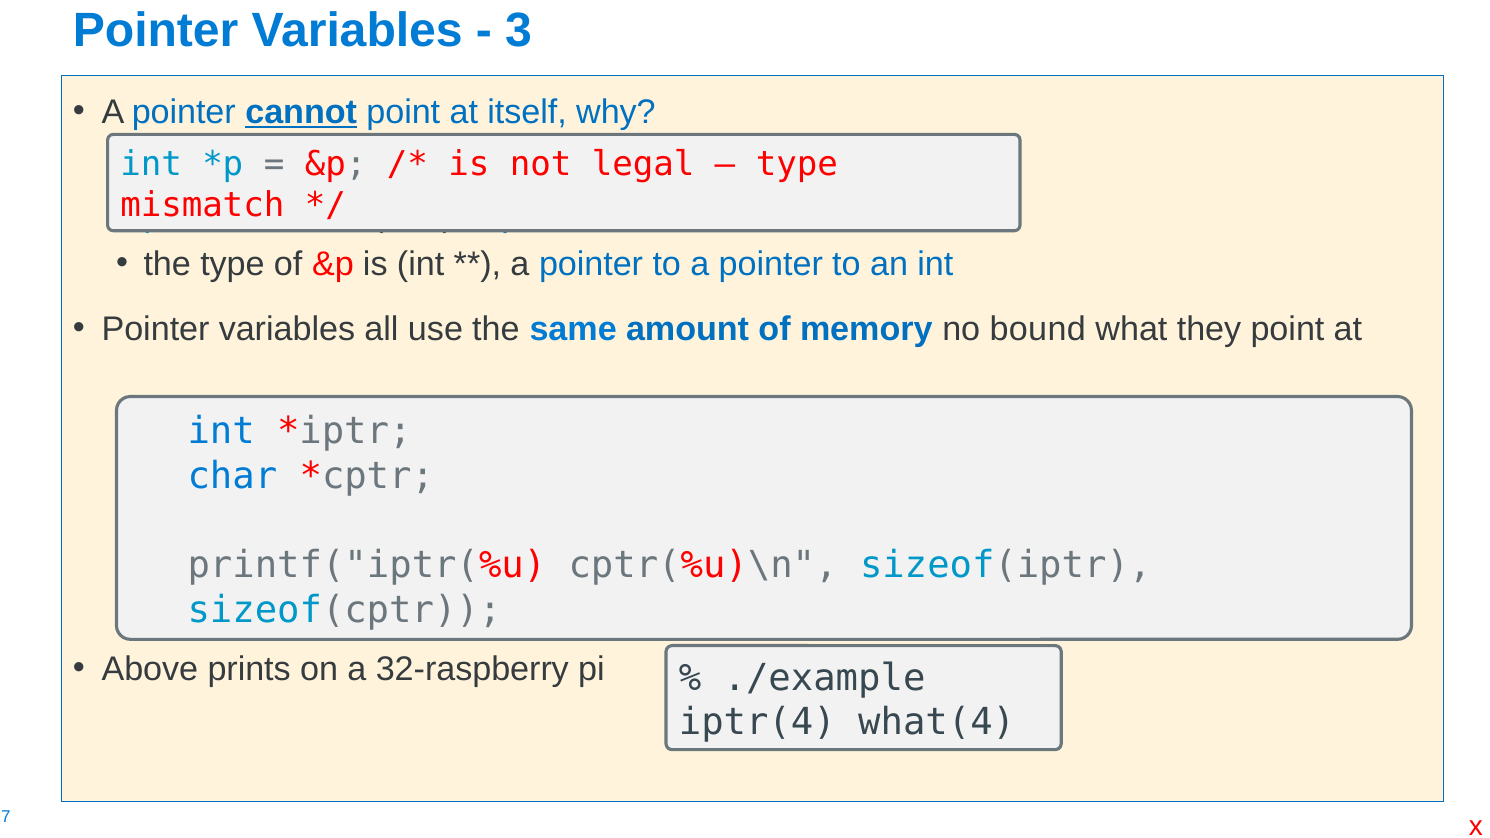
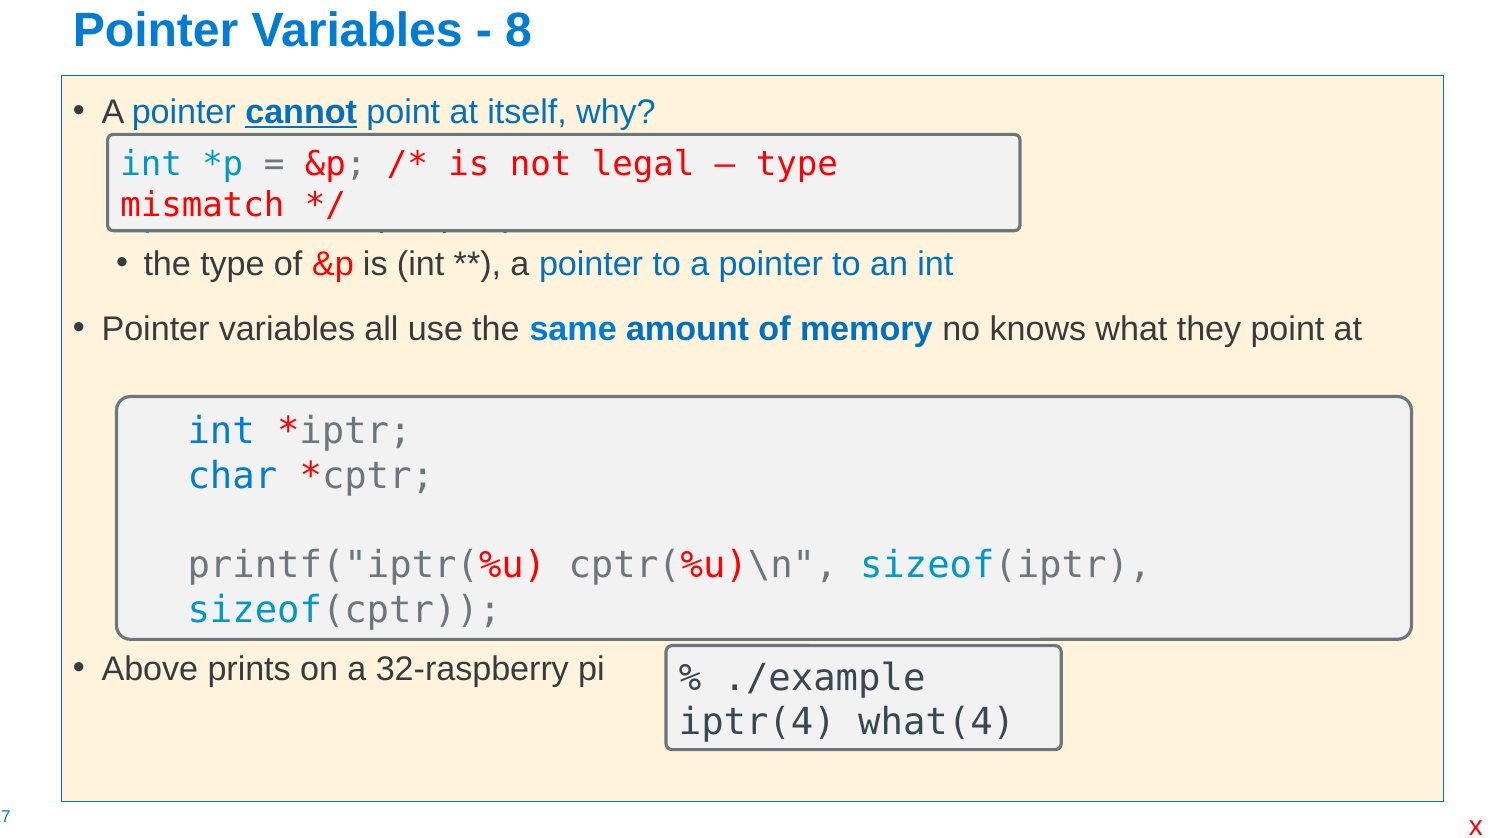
3: 3 -> 8 (519, 30)
bound: bound -> knows (1038, 329)
